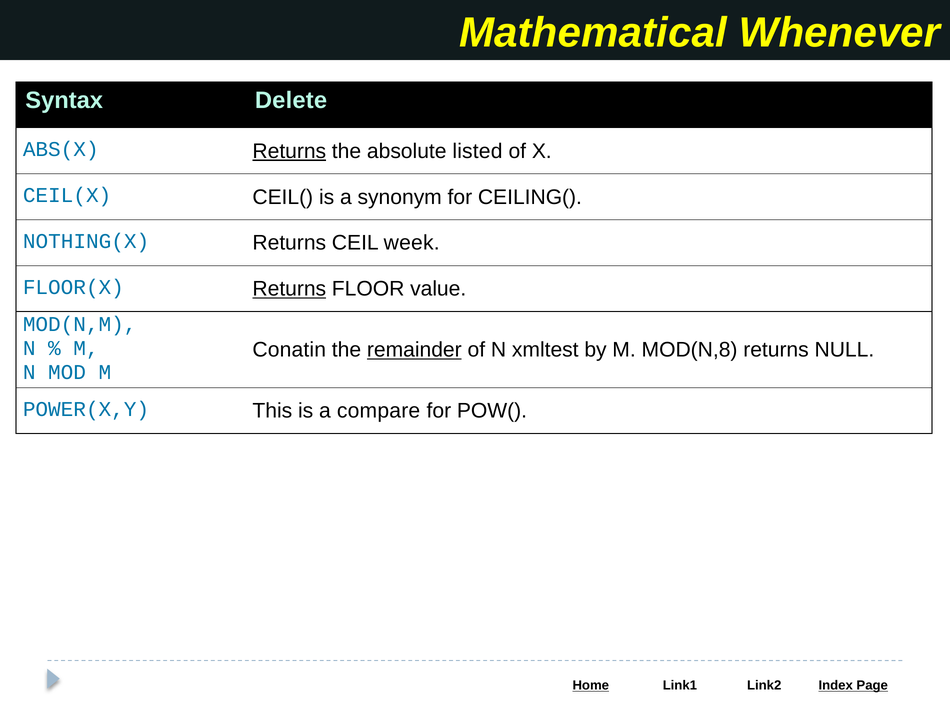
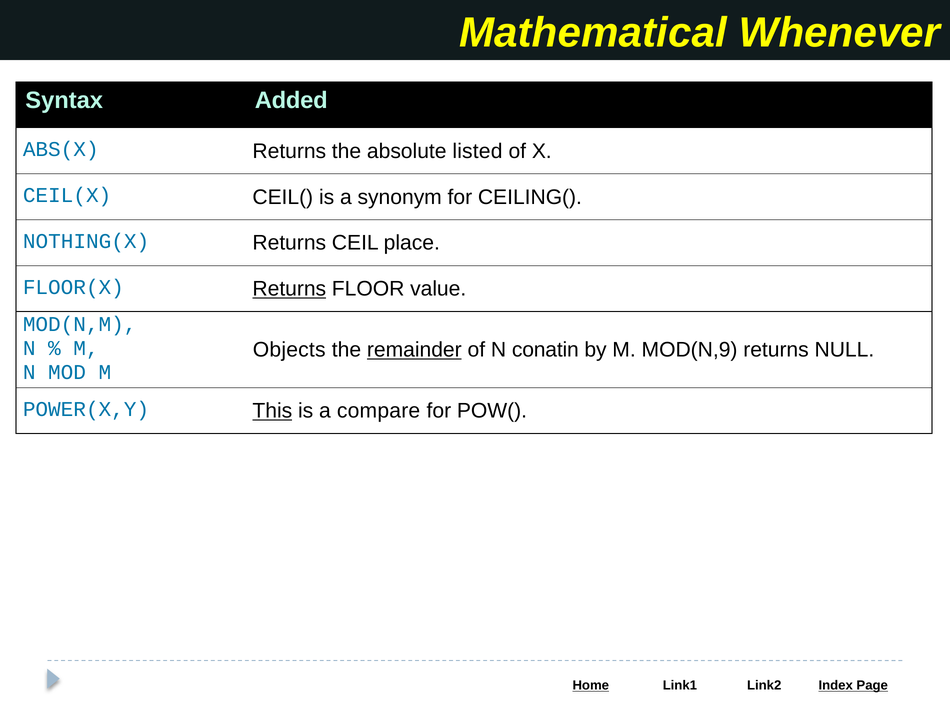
Delete: Delete -> Added (291, 100)
Returns underline: present -> none (289, 151)
week: week -> place (412, 243)
Conatin: Conatin -> Objects (289, 350)
xmltest: xmltest -> conatin (545, 350)
MOD(N,8: MOD(N,8 -> MOD(N,9 (690, 350)
This underline: none -> present (272, 411)
